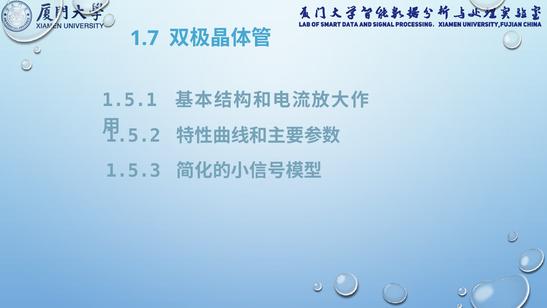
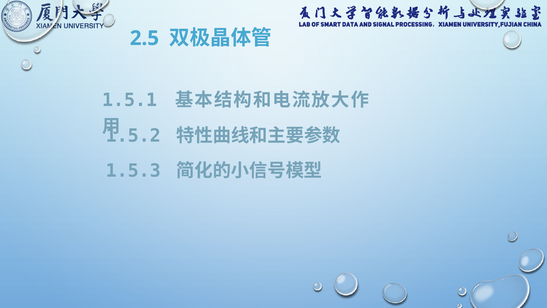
1.7: 1.7 -> 2.5 (144, 38)
